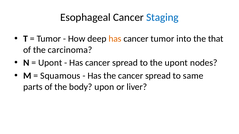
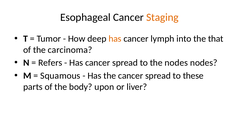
Staging colour: blue -> orange (162, 17)
cancer tumor: tumor -> lymph (162, 39)
Upont: Upont -> Refers (50, 63)
the upont: upont -> nodes (176, 63)
same: same -> these (193, 76)
